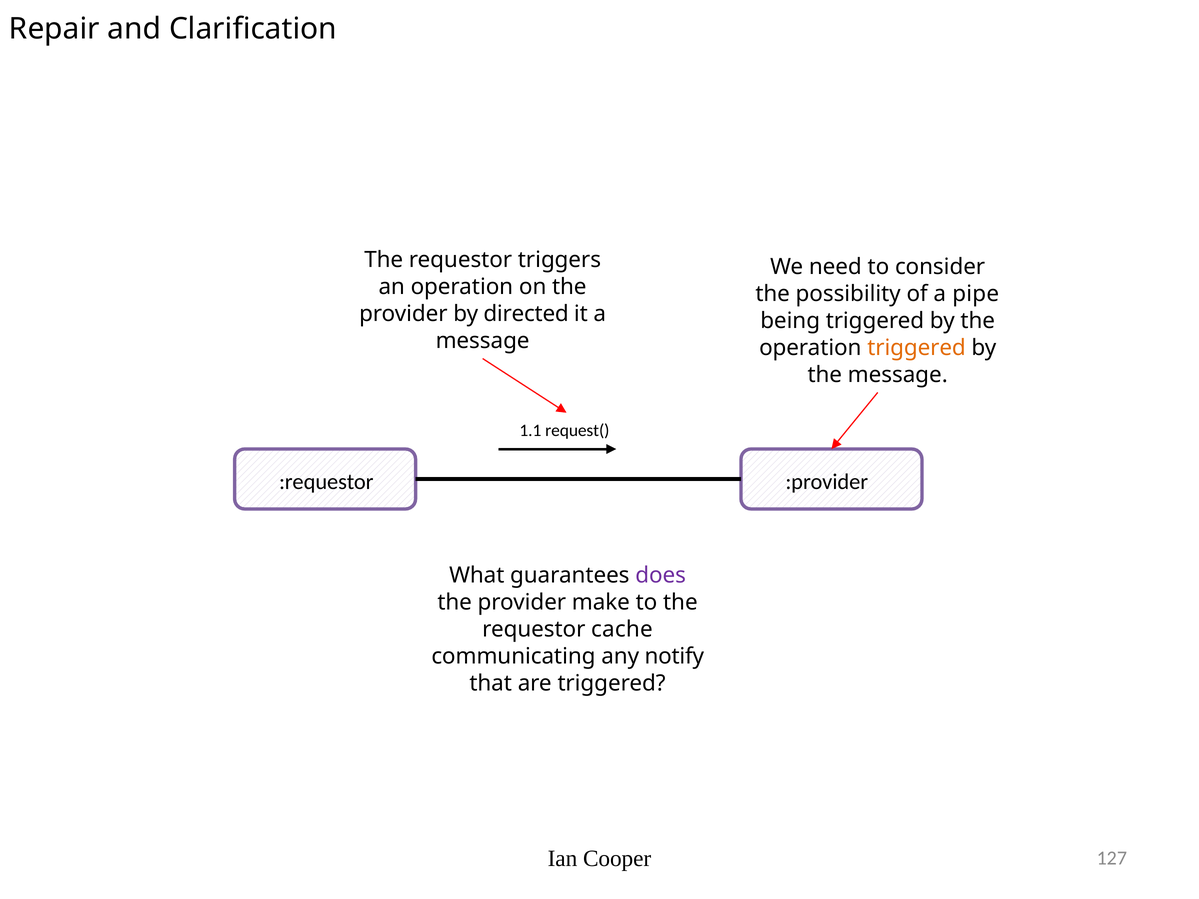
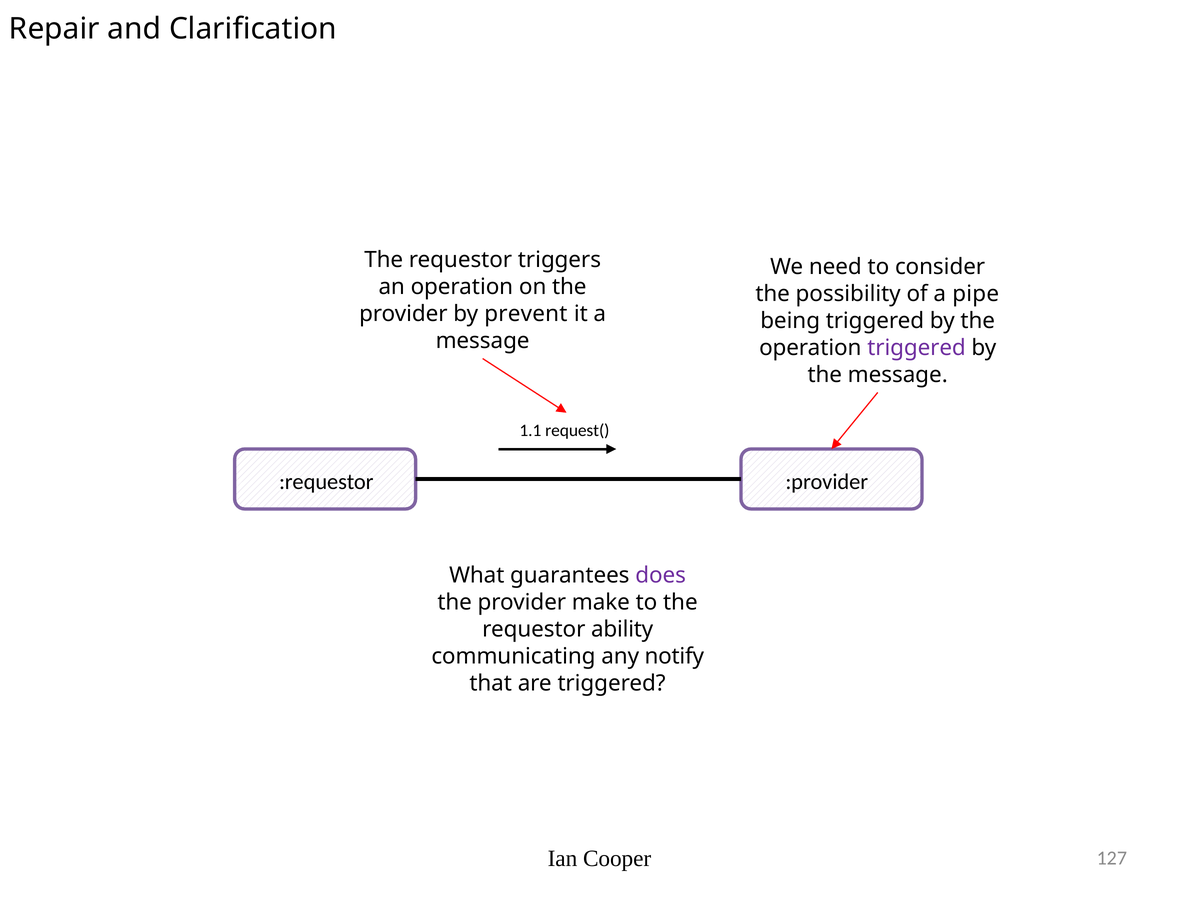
directed: directed -> prevent (526, 314)
triggered colour: orange -> purple (917, 348)
cache: cache -> ability (622, 630)
